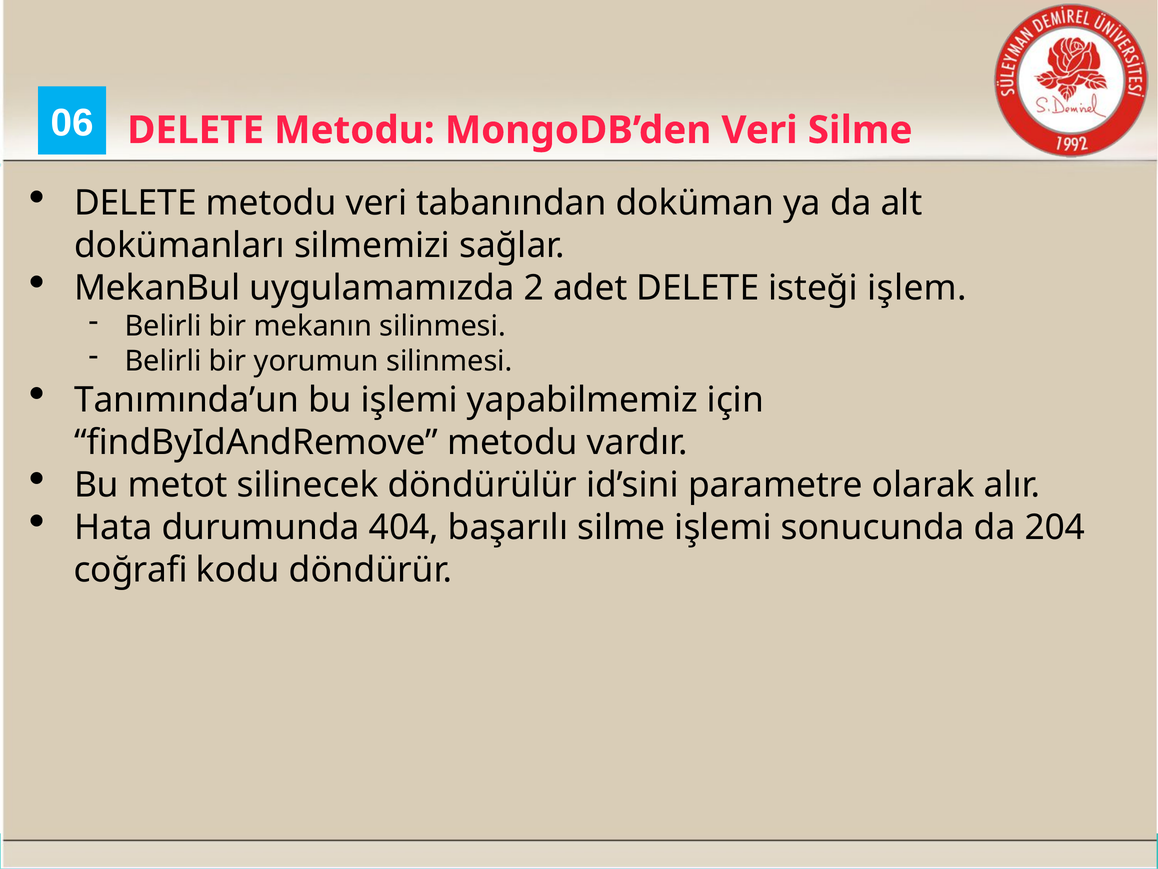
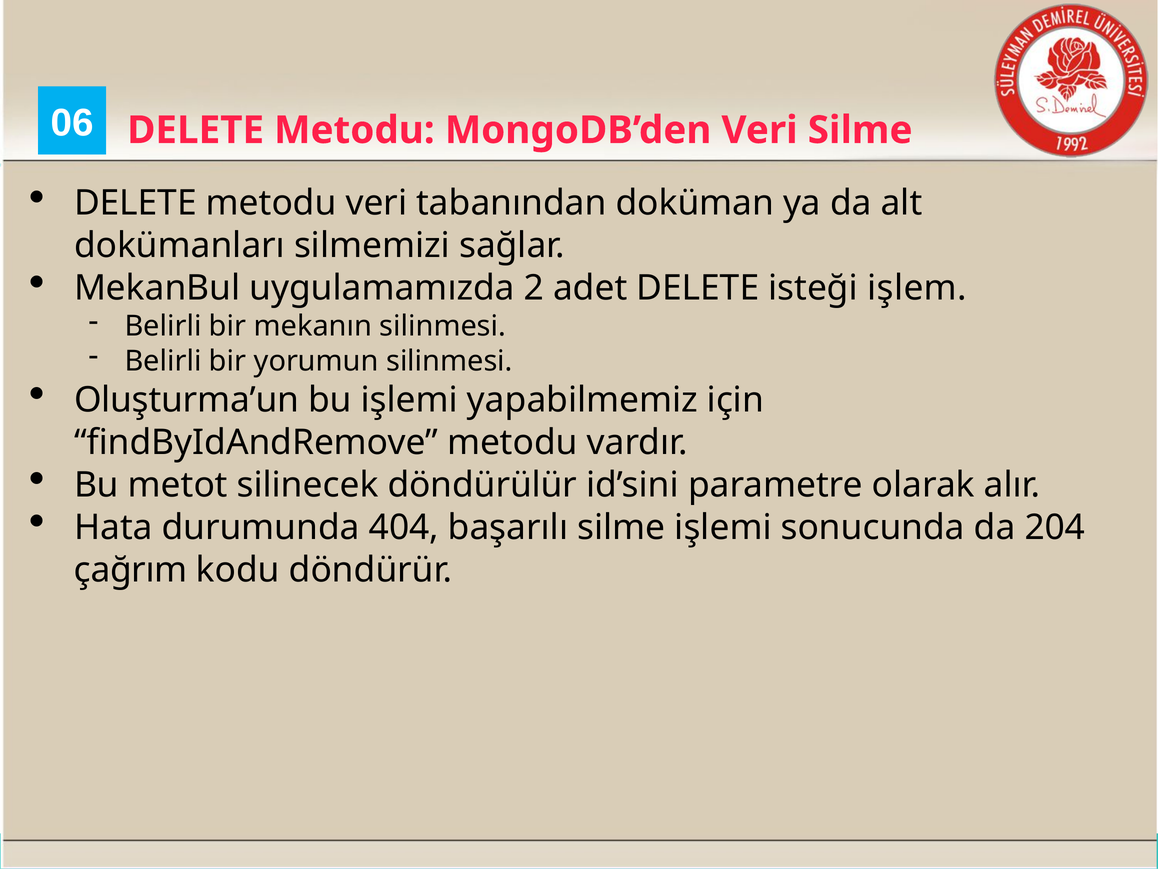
Tanımında’un: Tanımında’un -> Oluşturma’un (187, 400)
coğrafi: coğrafi -> çağrım (131, 570)
